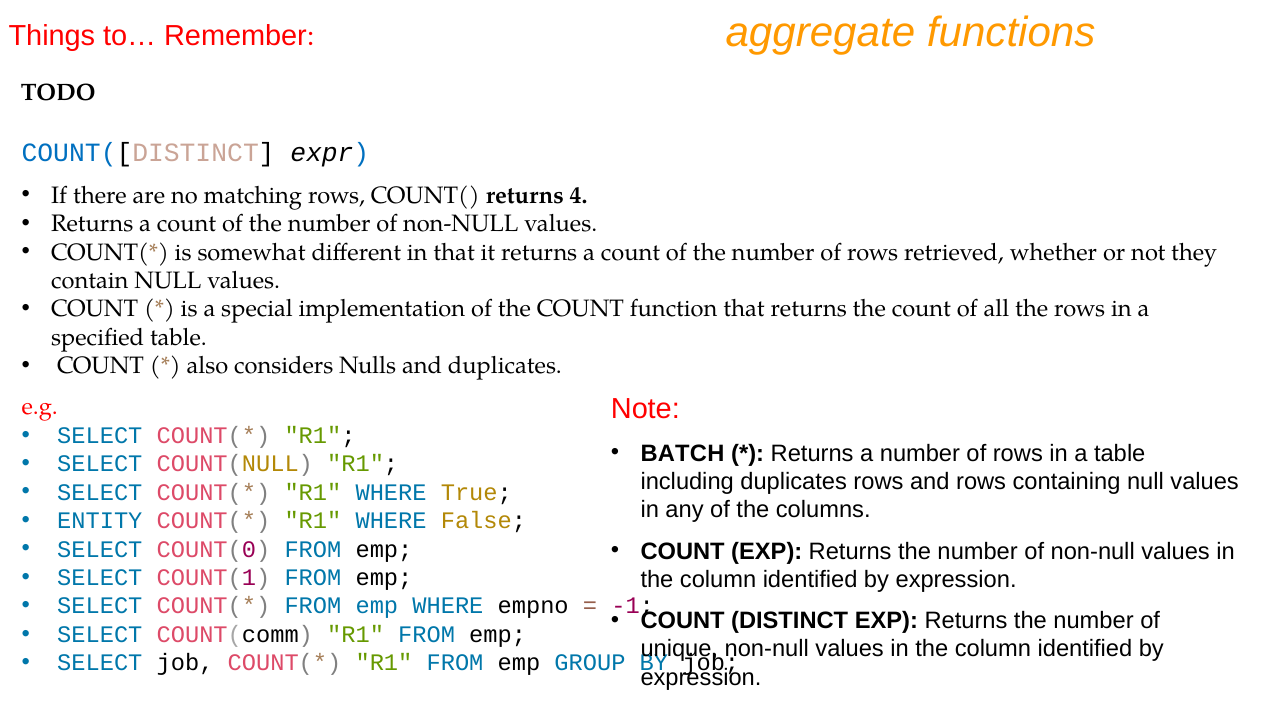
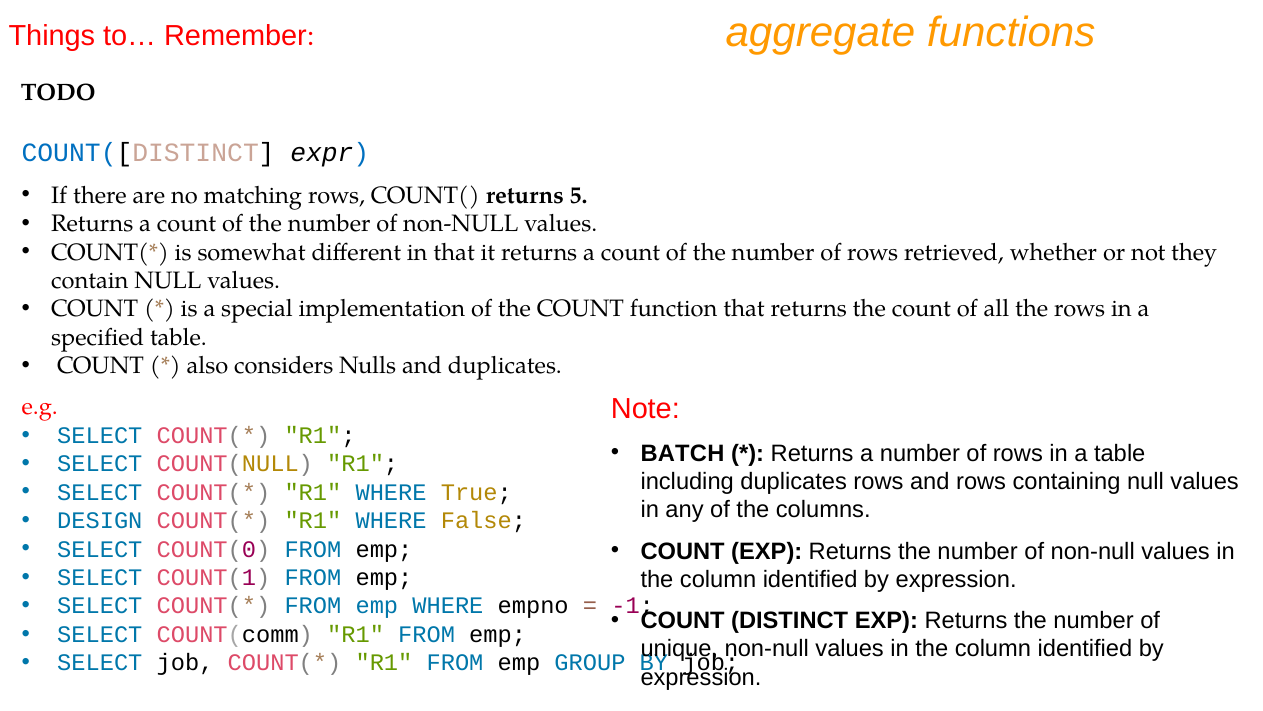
4: 4 -> 5 (579, 195)
ENTITY: ENTITY -> DESIGN (100, 520)
